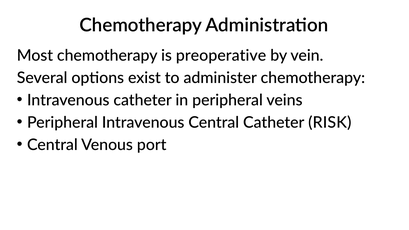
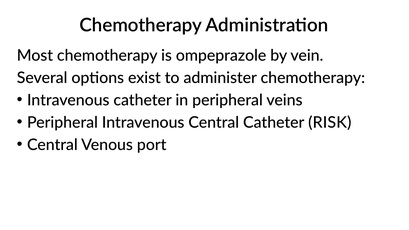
preoperative: preoperative -> ompeprazole (221, 56)
